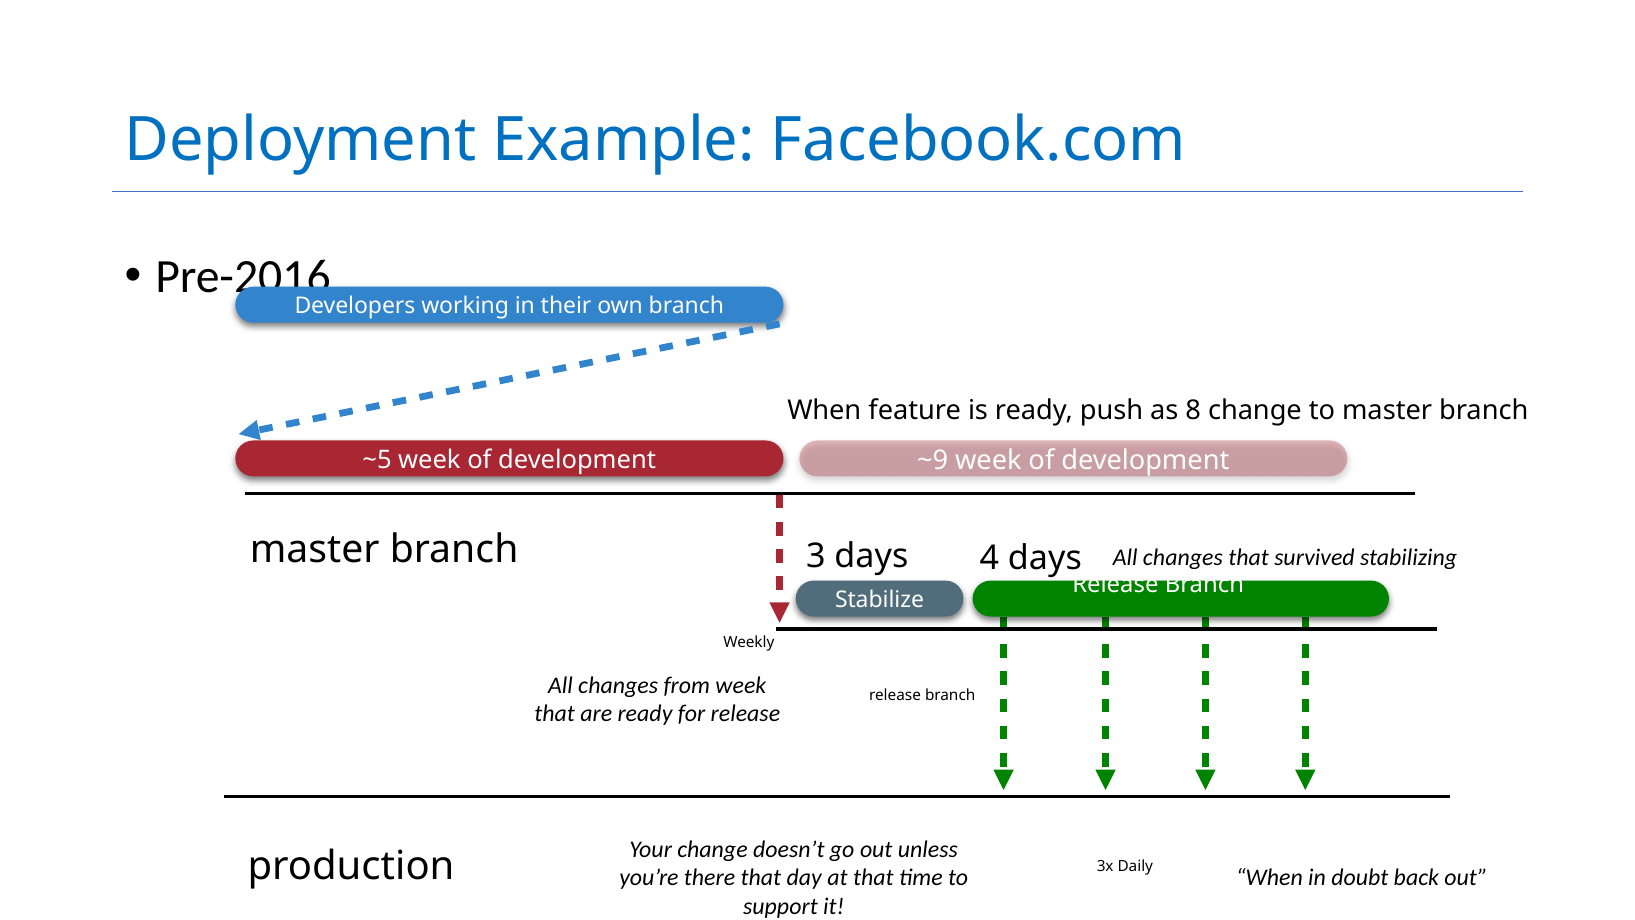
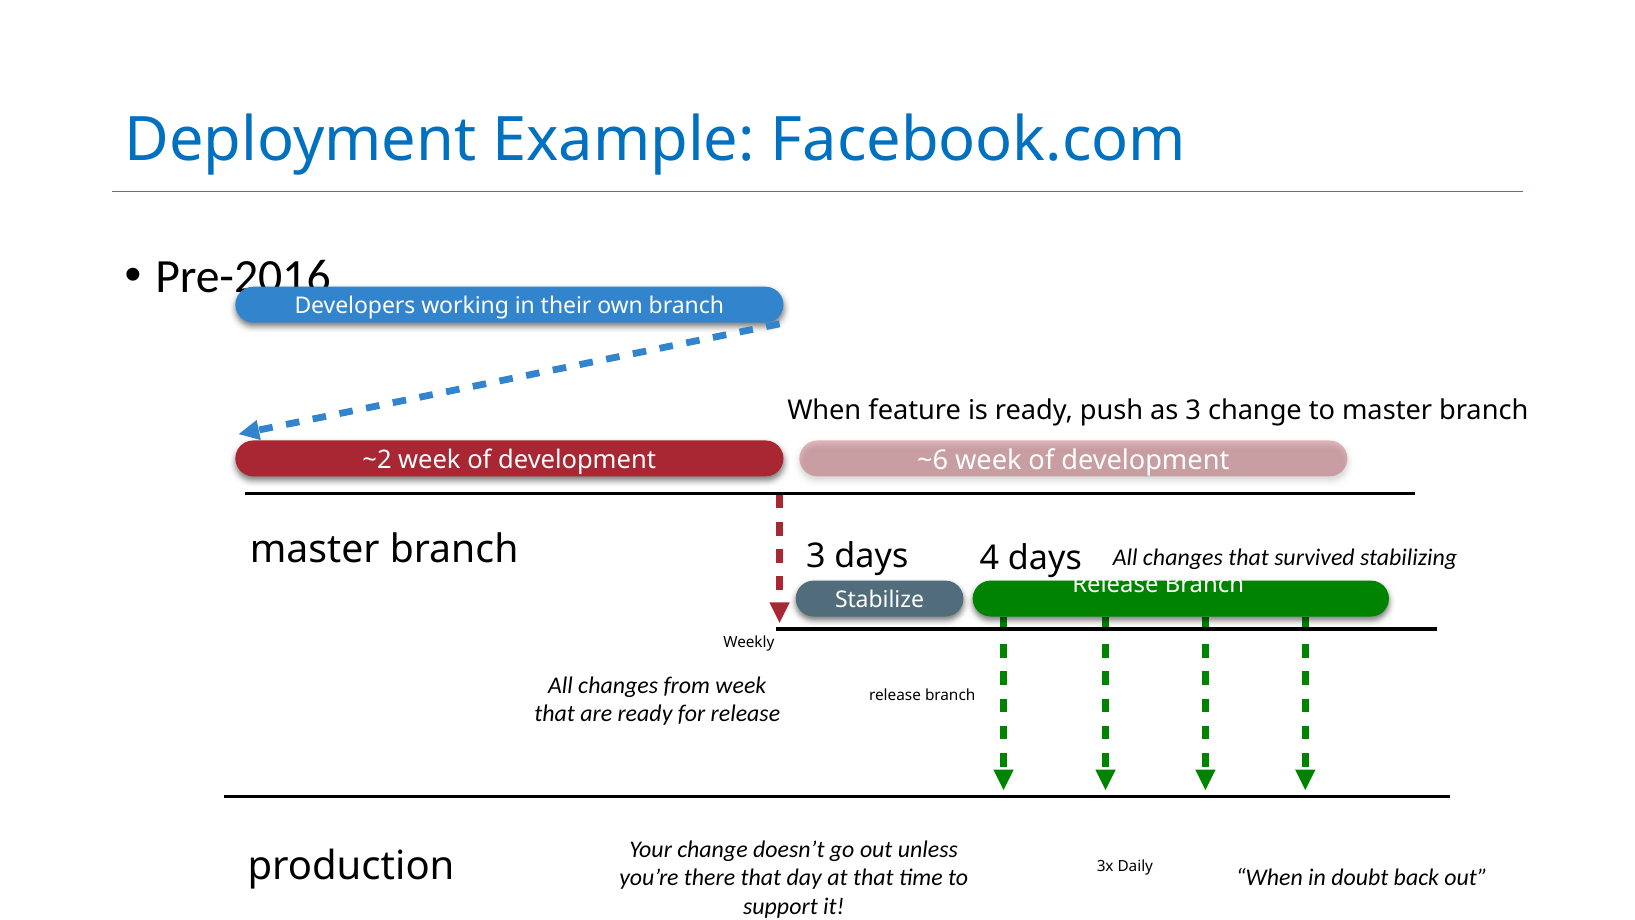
as 8: 8 -> 3 (1193, 410)
~9: ~9 -> ~6 (933, 460)
~5: ~5 -> ~2 (377, 460)
